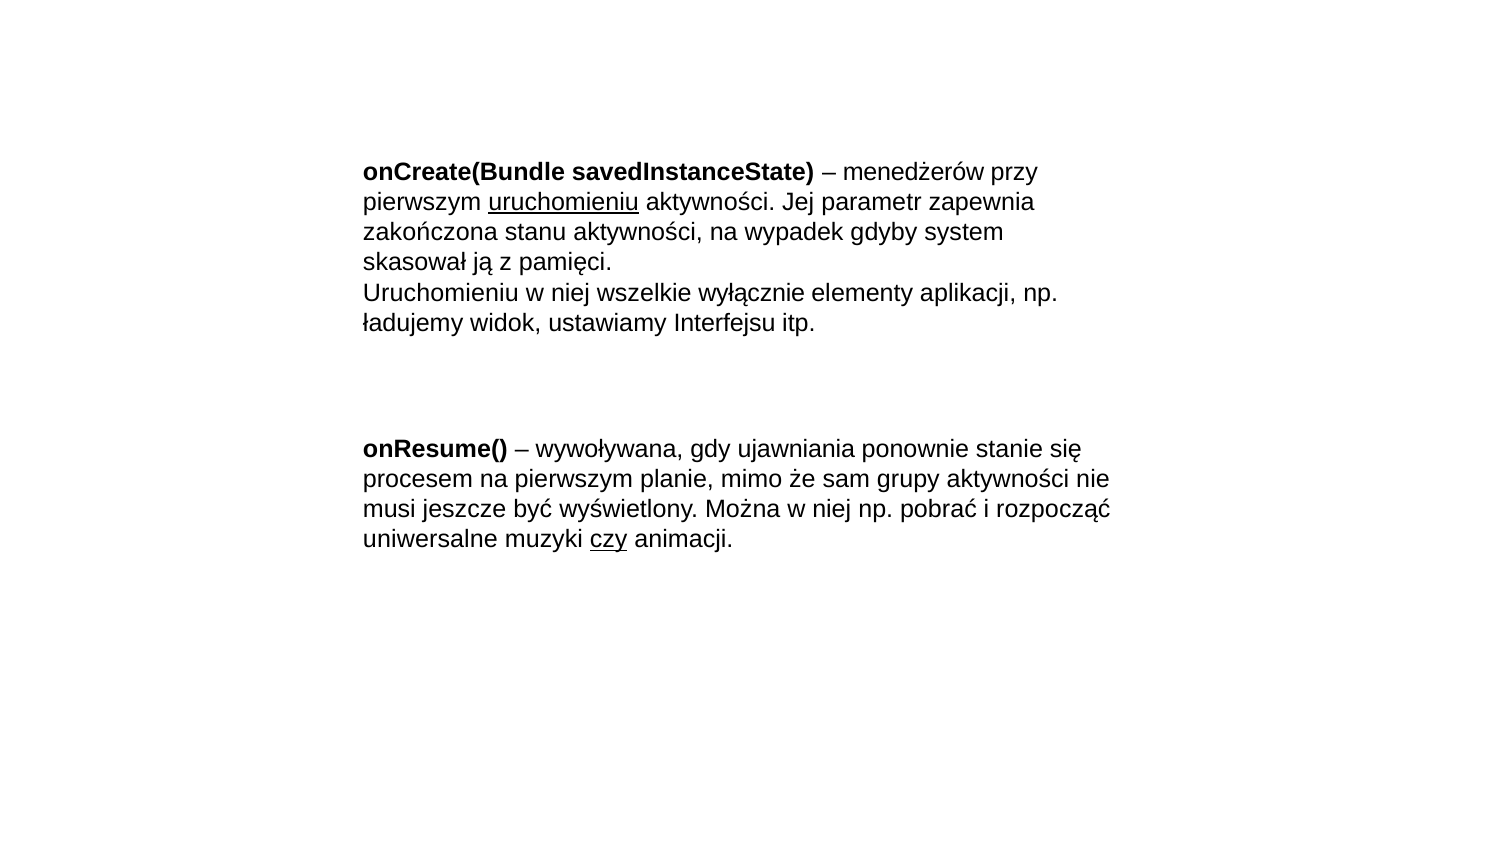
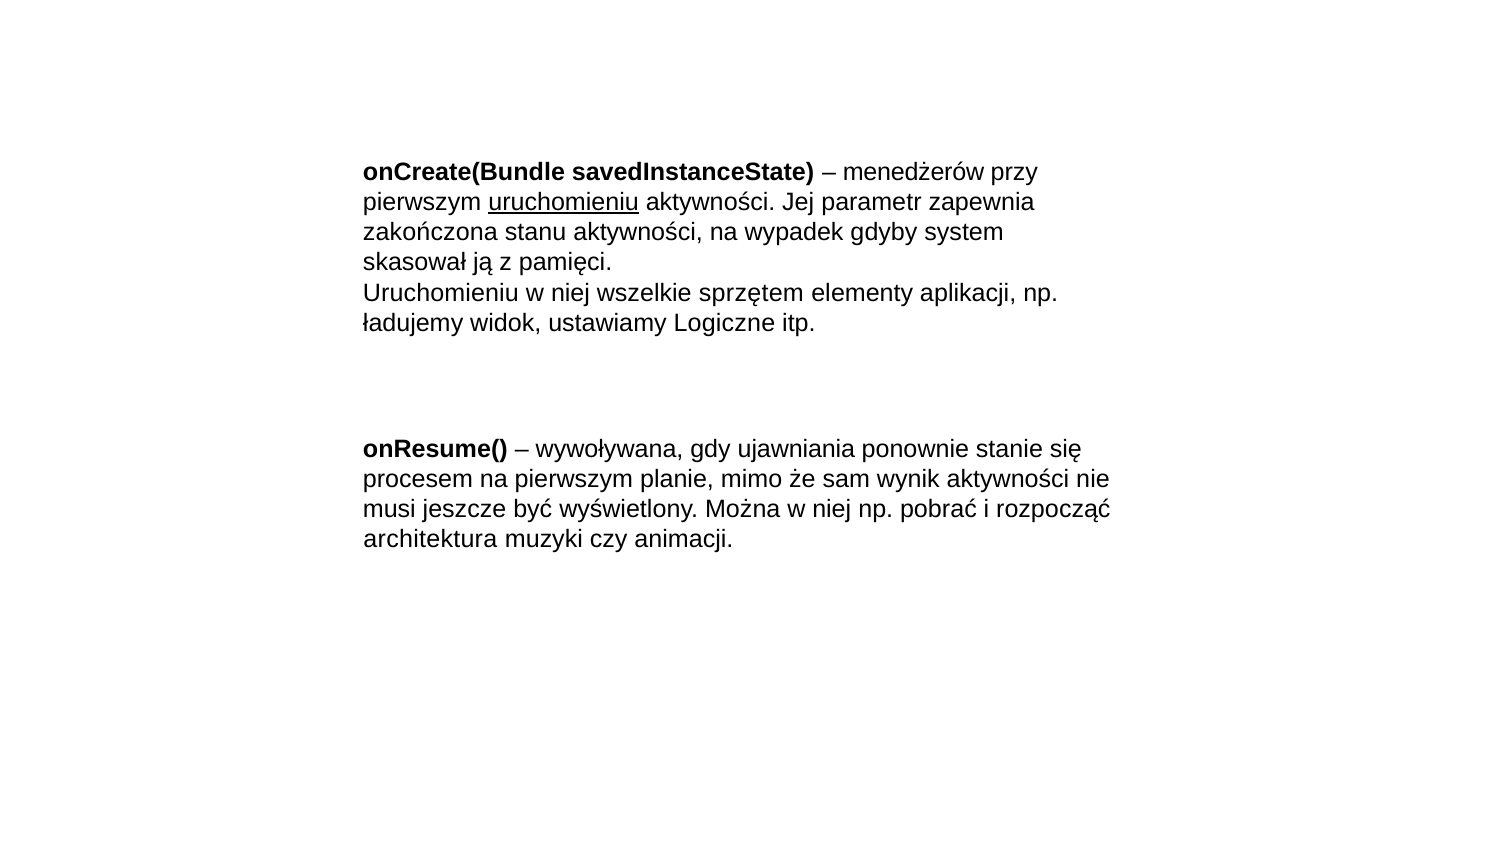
wyłącznie: wyłącznie -> sprzętem (751, 293)
Interfejsu: Interfejsu -> Logiczne (724, 323)
grupy: grupy -> wynik (908, 479)
uniwersalne: uniwersalne -> architektura (430, 539)
czy underline: present -> none (609, 539)
